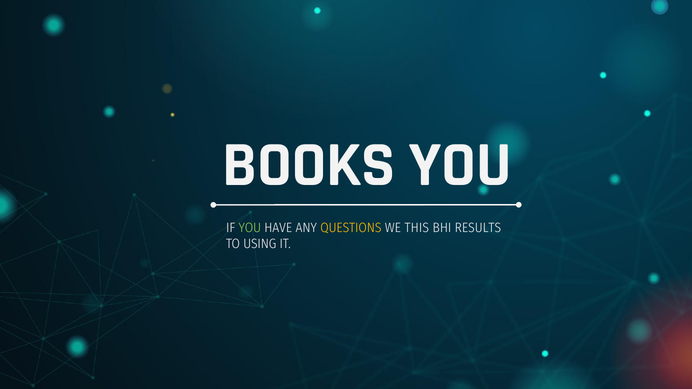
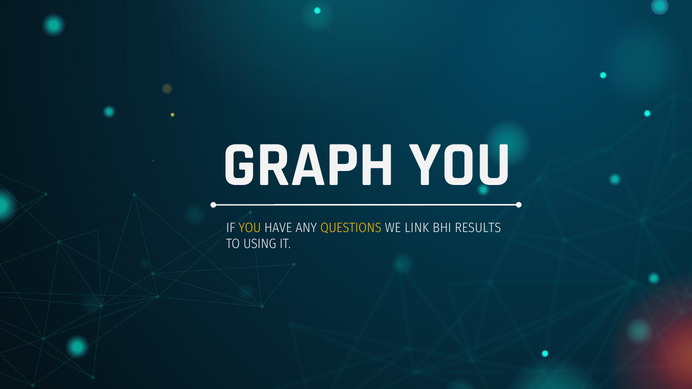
BOOKS: BOOKS -> GRAPH (309, 164)
YOU colour: light green -> yellow (250, 228)
THIS: THIS -> LINK (417, 228)
